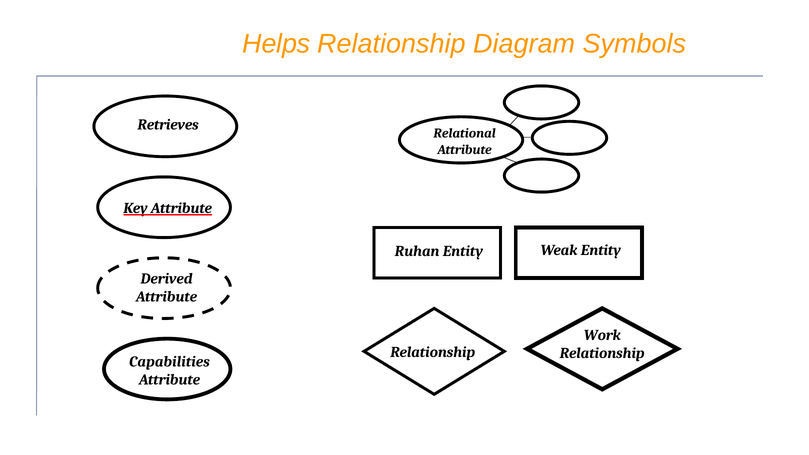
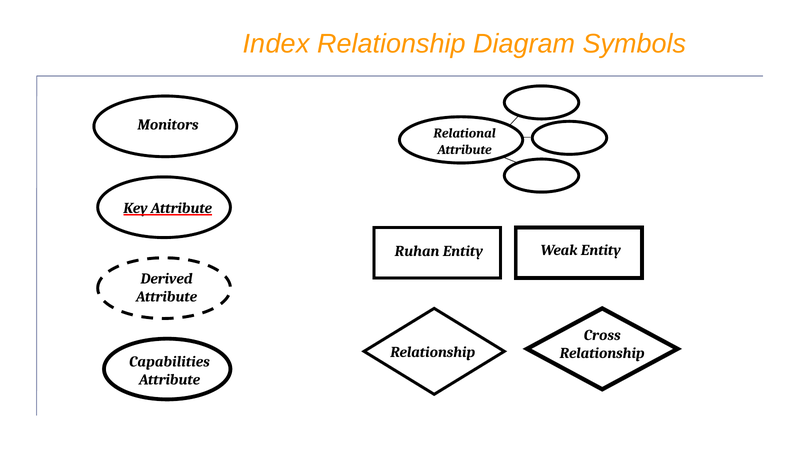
Helps: Helps -> Index (276, 44)
Retrieves: Retrieves -> Monitors (168, 125)
Work: Work -> Cross (602, 335)
